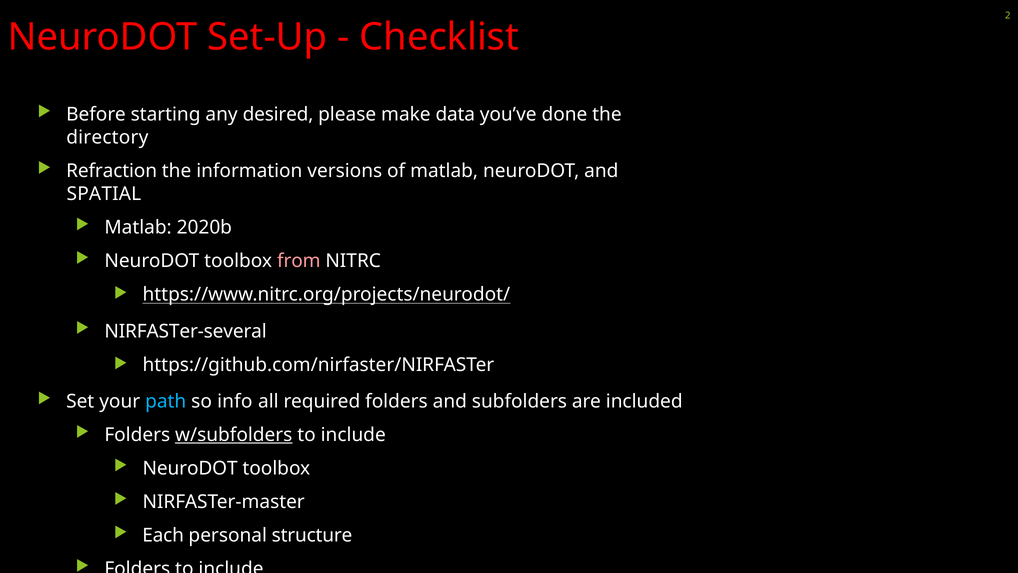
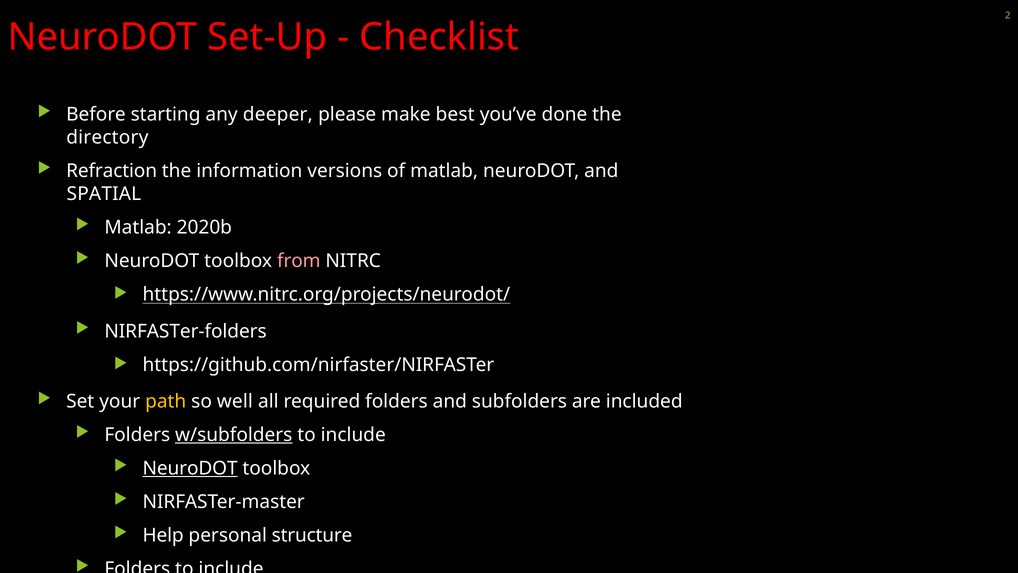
desired: desired -> deeper (278, 115)
data: data -> best (455, 115)
NIRFASTer-several: NIRFASTer-several -> NIRFASTer-folders (186, 331)
path colour: light blue -> yellow (166, 401)
info: info -> well (235, 401)
NeuroDOT underline: none -> present (190, 468)
Each: Each -> Help (163, 535)
